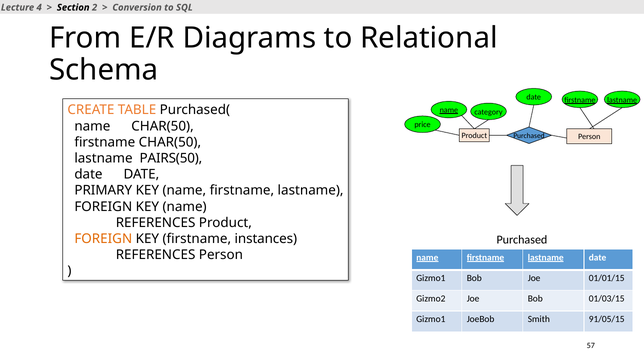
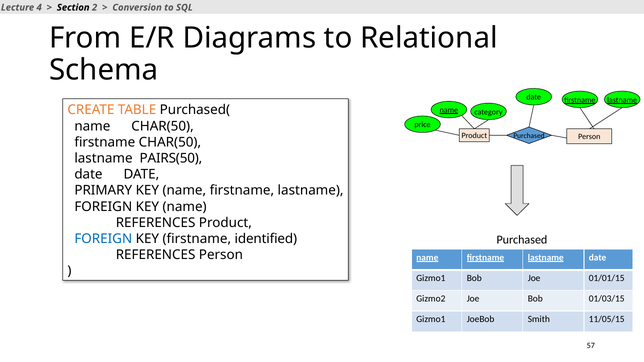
FOREIGN colour: orange -> blue (103, 239)
instances: instances -> identified (266, 239)
91/05/15: 91/05/15 -> 11/05/15 (607, 319)
